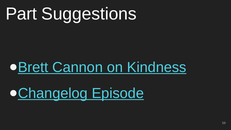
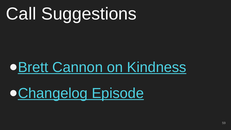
Part: Part -> Call (21, 14)
